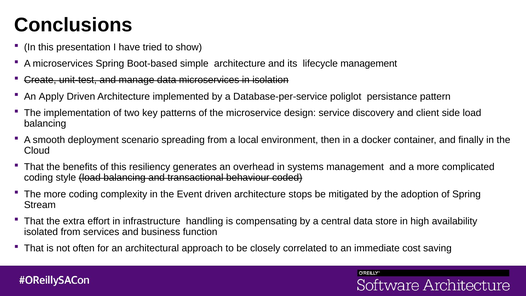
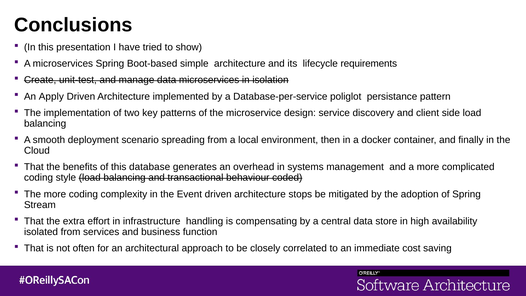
lifecycle management: management -> requirements (369, 64)
resiliency: resiliency -> database (150, 167)
